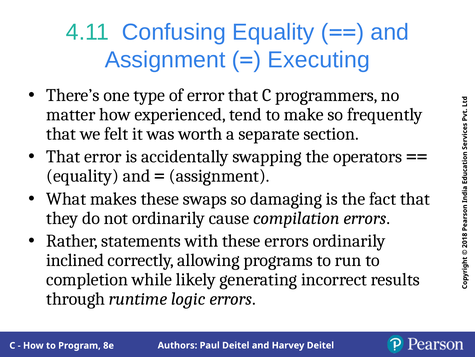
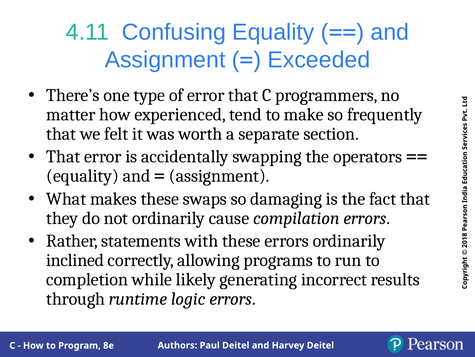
Executing: Executing -> Exceeded (319, 60)
